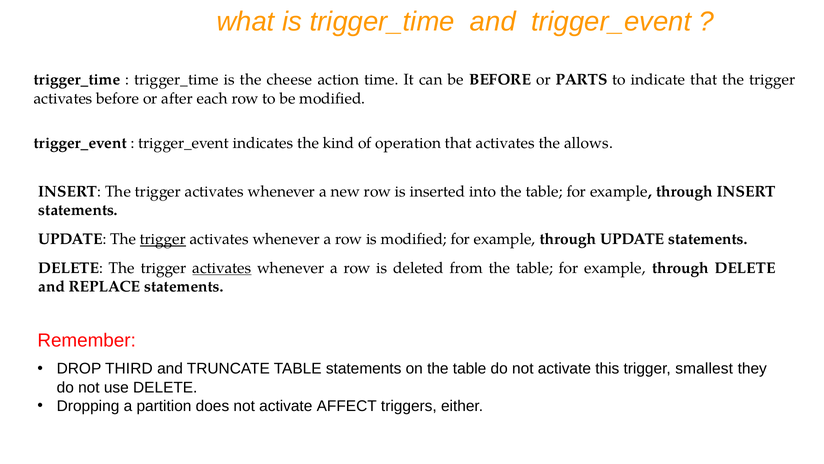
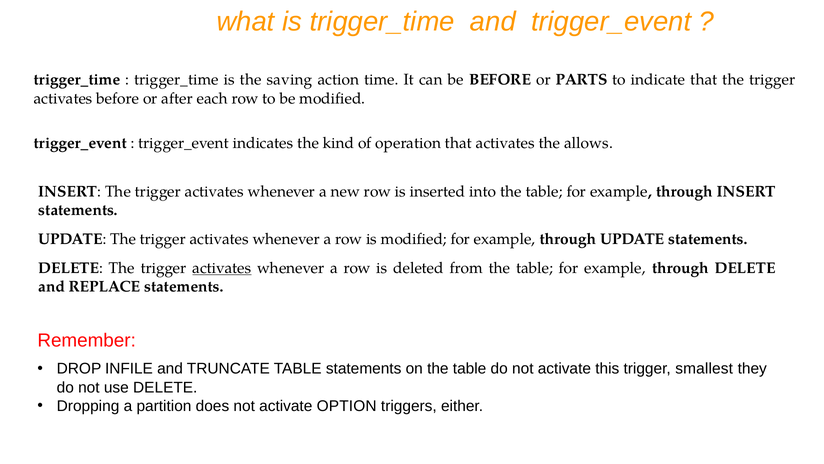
cheese: cheese -> saving (289, 80)
trigger underline: present -> none (163, 239)
THIRD: THIRD -> INFILE (129, 368)
AFFECT: AFFECT -> OPTION (347, 406)
